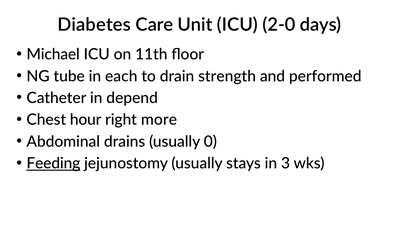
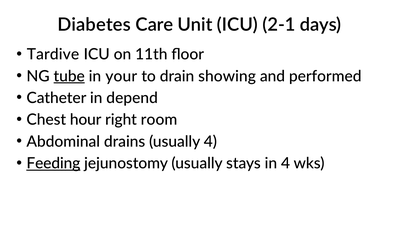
2-0: 2-0 -> 2-1 (279, 25)
Michael: Michael -> Tardive (53, 54)
tube underline: none -> present (69, 76)
each: each -> your (121, 76)
strength: strength -> showing (227, 76)
more: more -> room (159, 120)
usually 0: 0 -> 4 (210, 142)
in 3: 3 -> 4 (286, 163)
